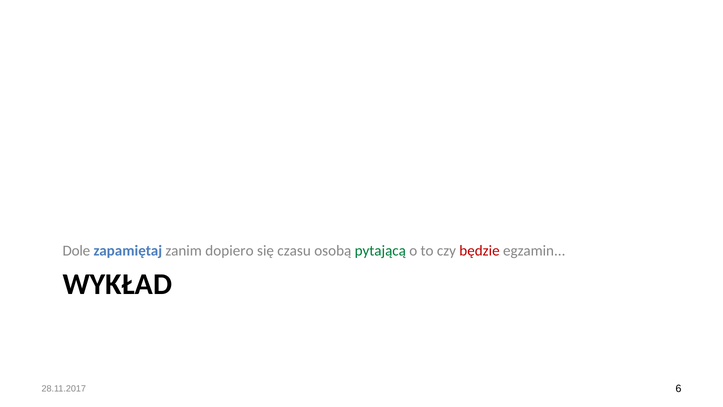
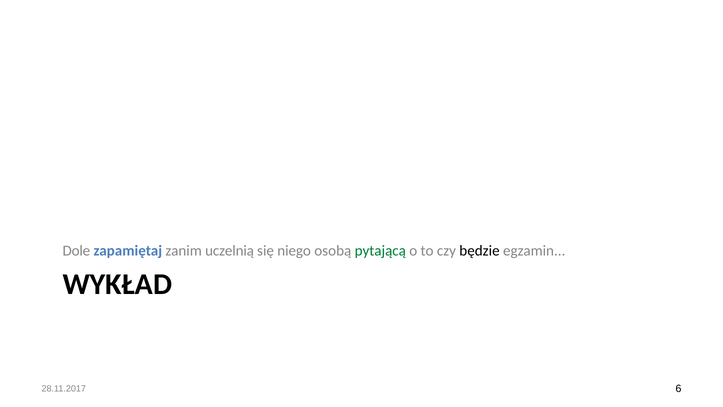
dopiero: dopiero -> uczelnią (230, 251)
czasu: czasu -> niego (294, 251)
będzie colour: red -> black (480, 251)
